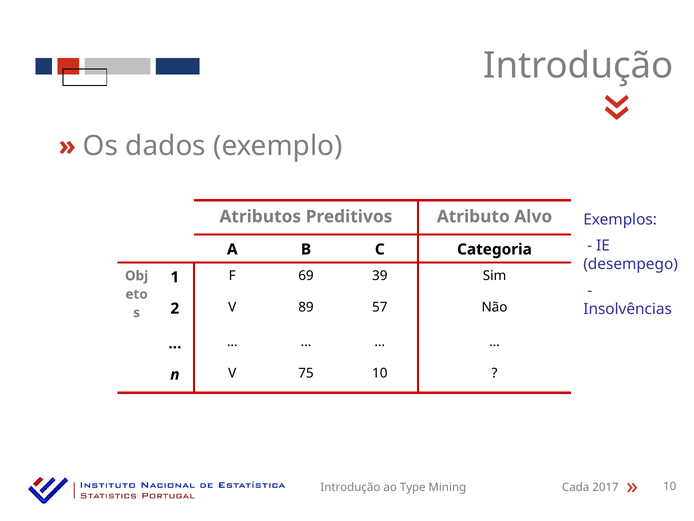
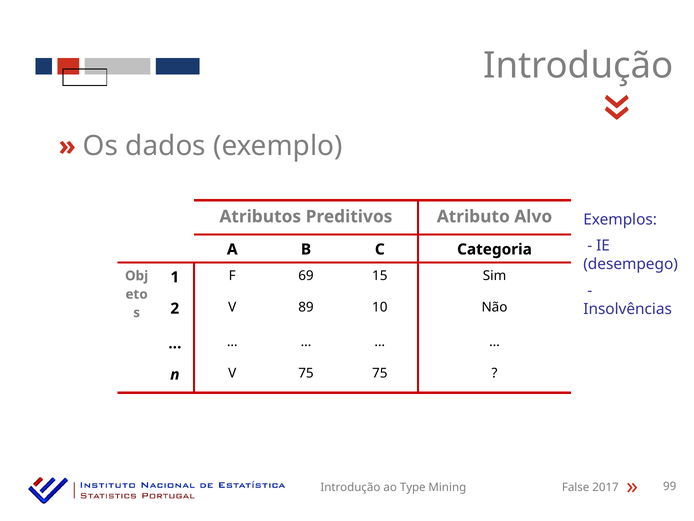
39: 39 -> 15 (380, 276)
57: 57 -> 10 (380, 307)
75 10: 10 -> 75 (380, 373)
Cada: Cada -> False (576, 487)
2017 10: 10 -> 99 (670, 486)
